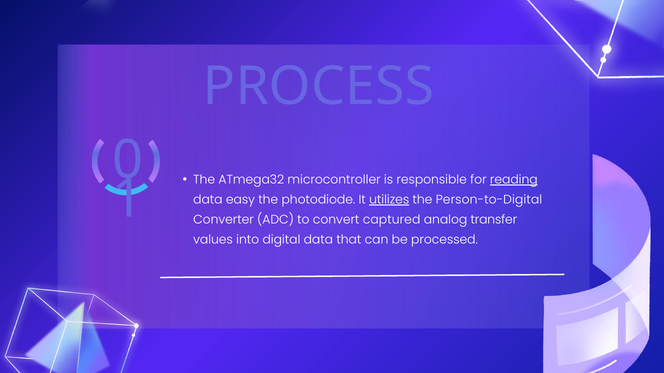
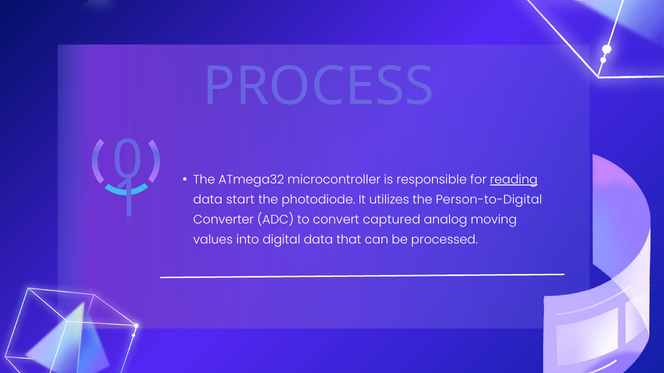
easy: easy -> start (240, 200)
utilizes underline: present -> none (389, 200)
transfer: transfer -> moving (494, 220)
